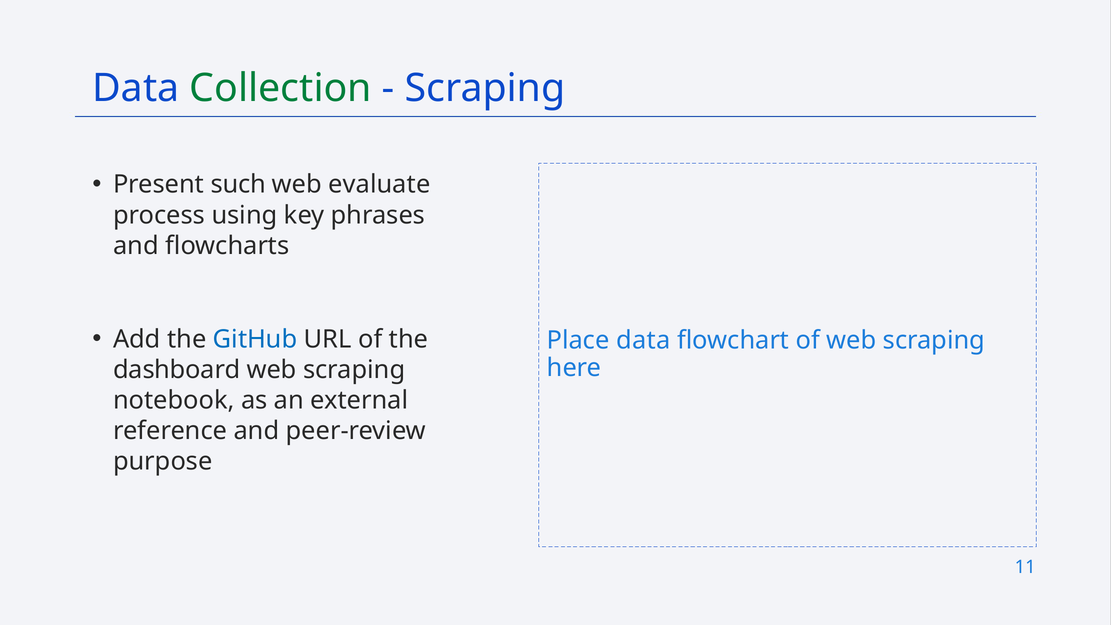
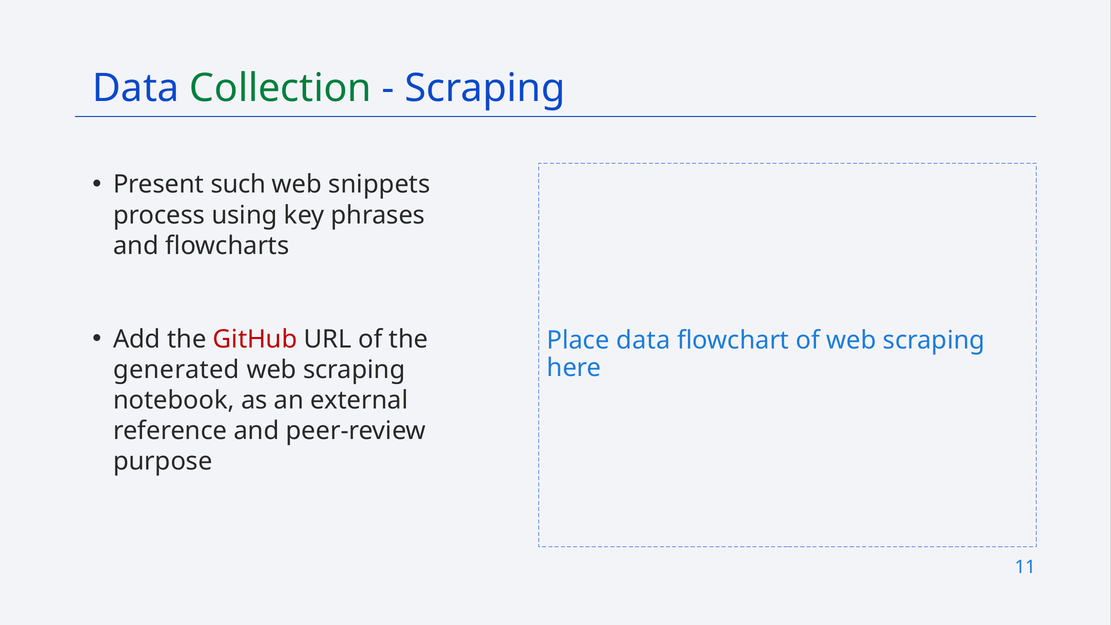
evaluate: evaluate -> snippets (379, 185)
GitHub colour: blue -> red (255, 339)
dashboard: dashboard -> generated (177, 370)
